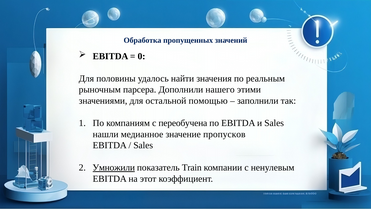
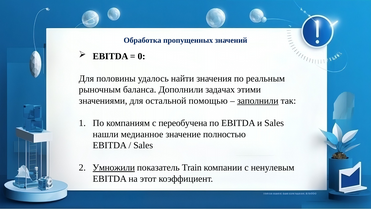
парсера: парсера -> баланса (140, 89)
нашего: нашего -> задачах (220, 89)
заполнили underline: none -> present (258, 101)
пропусков: пропусков -> полностью (224, 134)
